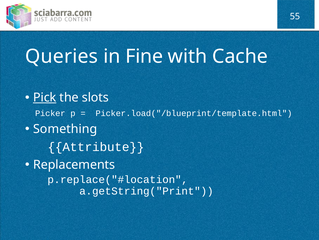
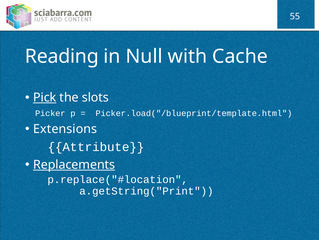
Queries: Queries -> Reading (62, 56)
Fine: Fine -> Null (144, 56)
Something: Something -> Extensions (65, 129)
Replacements underline: none -> present (74, 164)
